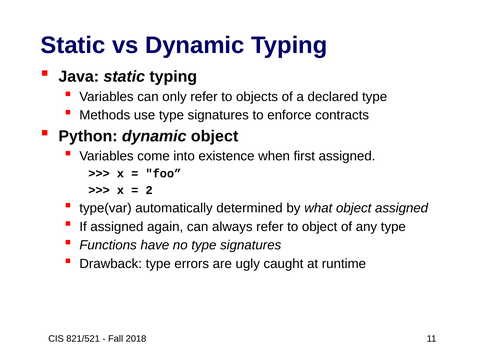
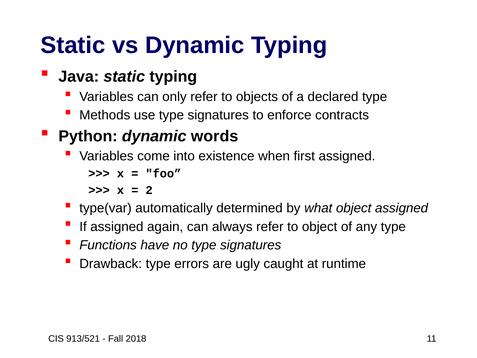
dynamic object: object -> words (215, 136)
821/521: 821/521 -> 913/521 (83, 339)
